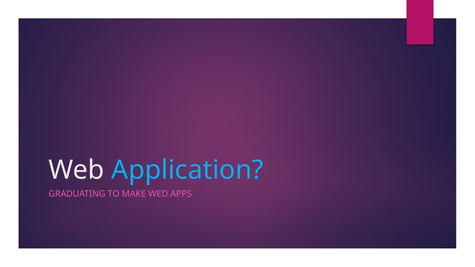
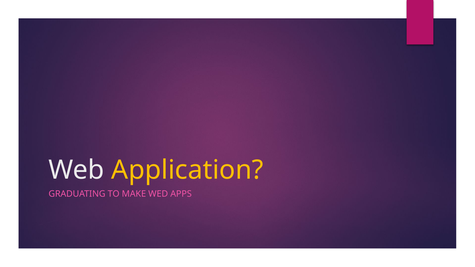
Application colour: light blue -> yellow (187, 170)
